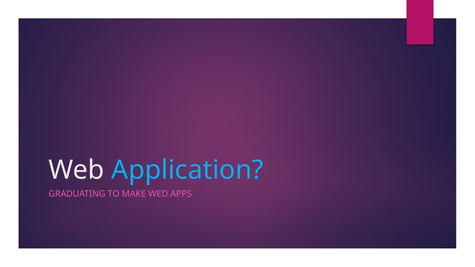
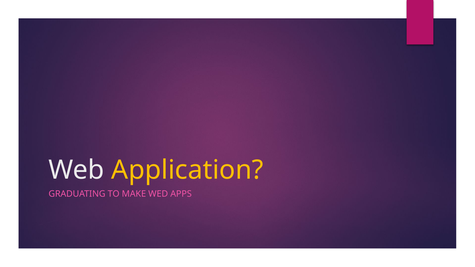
Application colour: light blue -> yellow (187, 170)
